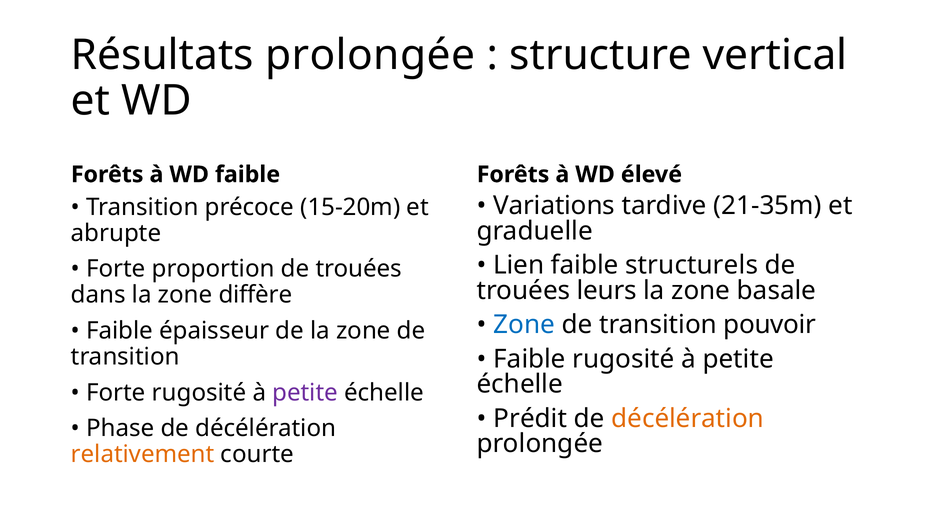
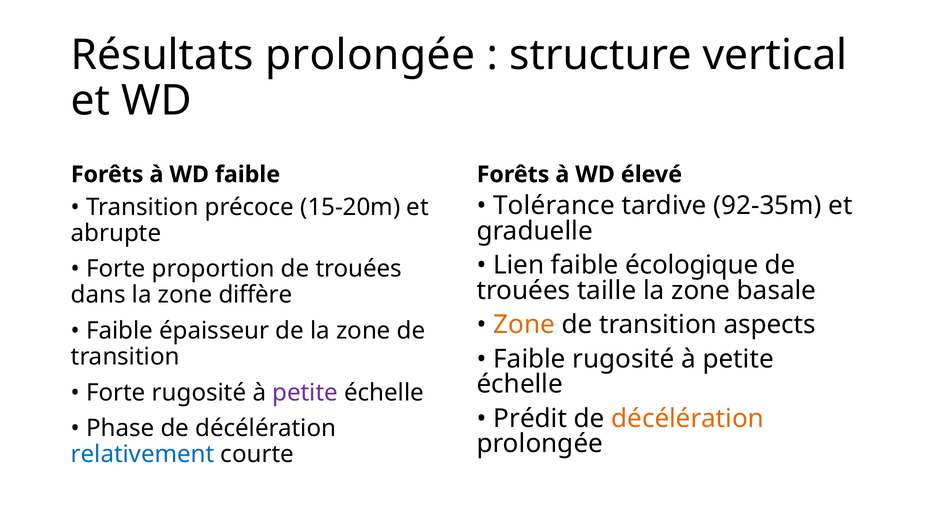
Variations: Variations -> Tolérance (554, 206)
21-35m: 21-35m -> 92-35m (768, 206)
structurels: structurels -> écologique (692, 265)
leurs: leurs -> taille (607, 291)
Zone colour: blue -> orange (524, 325)
pouvoir: pouvoir -> aspects (770, 325)
relativement colour: orange -> blue (143, 454)
